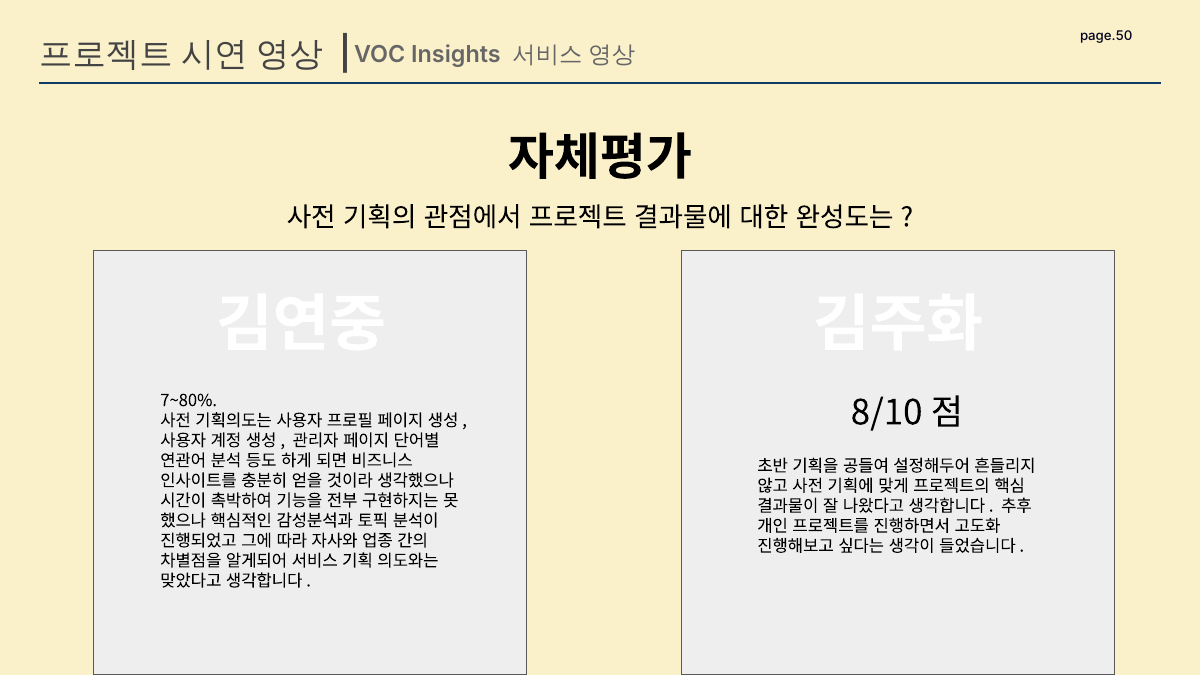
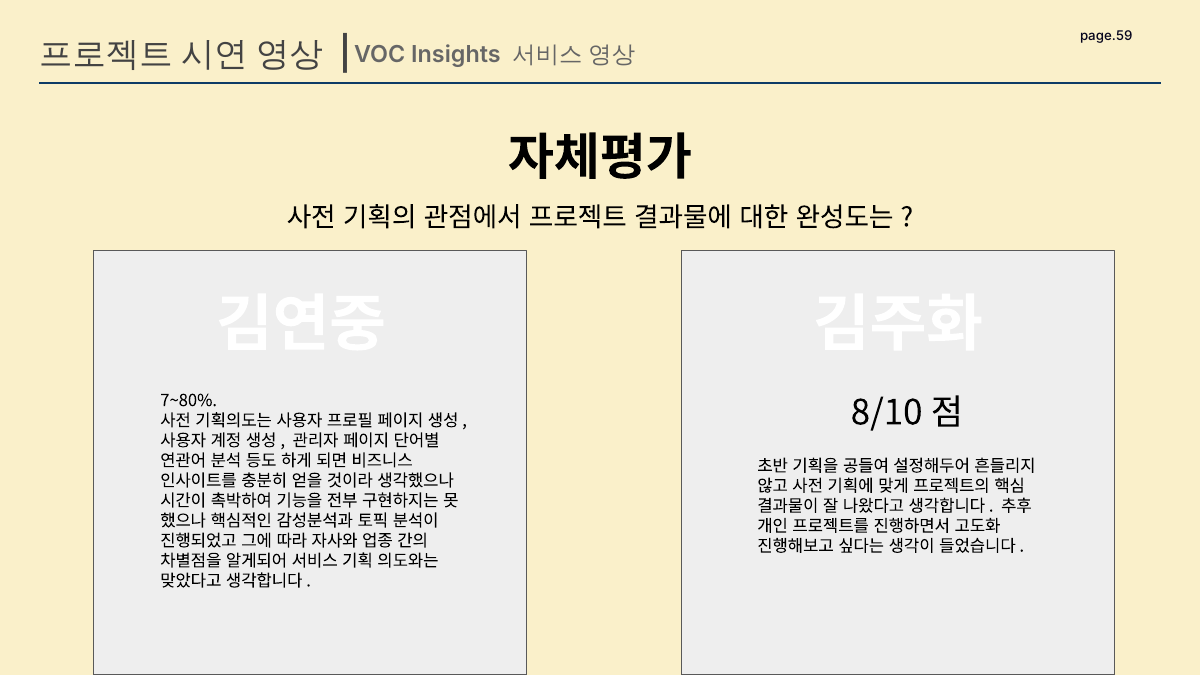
page.50: page.50 -> page.59 (1106, 37)
